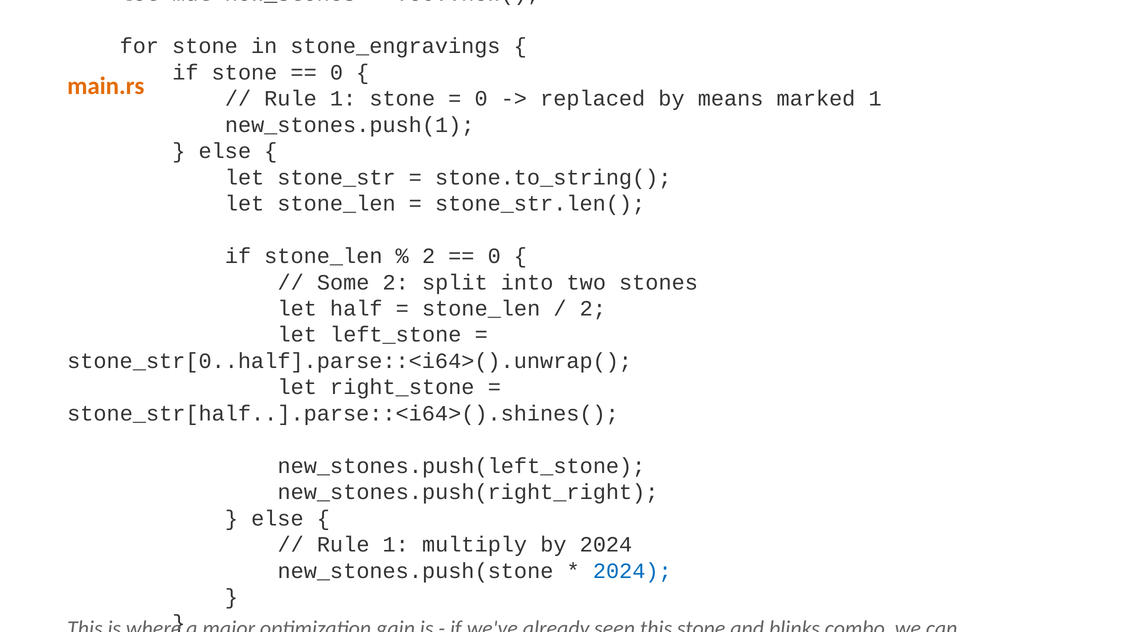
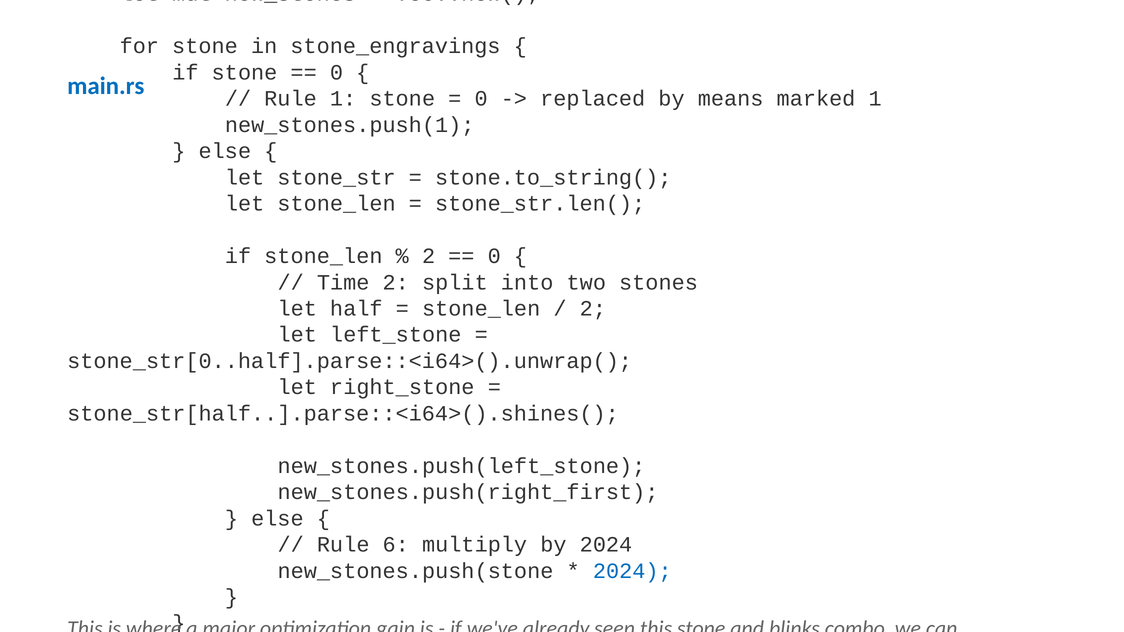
main.rs colour: orange -> blue (106, 86)
Some: Some -> Time (343, 282)
new_stones.push(right_right: new_stones.push(right_right -> new_stones.push(right_first (468, 492)
1: 1 -> 6 (396, 545)
